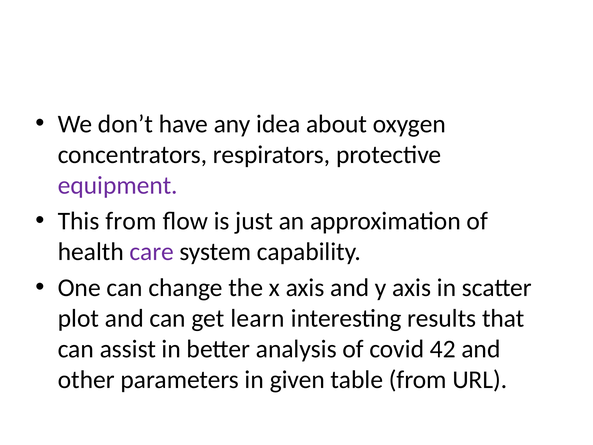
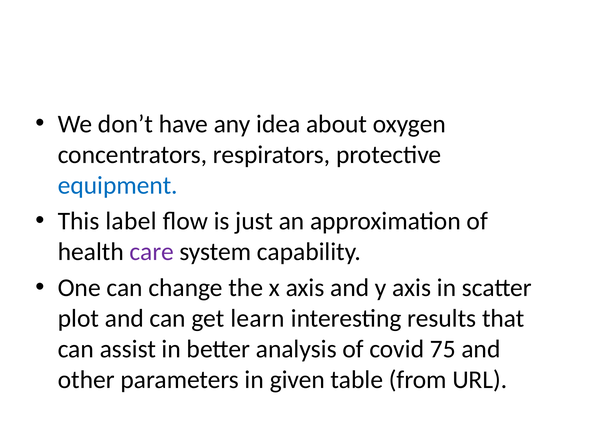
equipment colour: purple -> blue (118, 185)
This from: from -> label (131, 221)
42: 42 -> 75 (443, 349)
